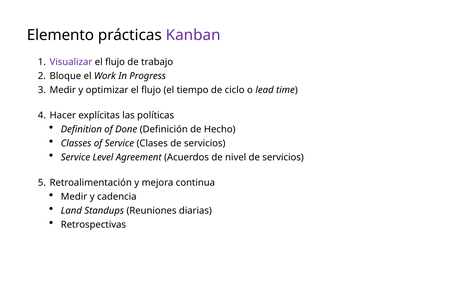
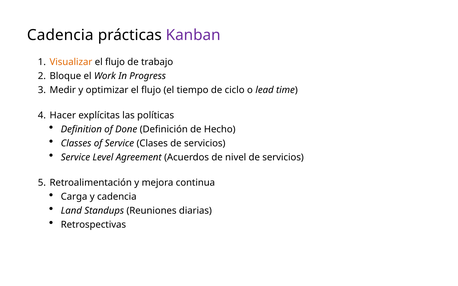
Elemento: Elemento -> Cadencia (60, 35)
Visualizar colour: purple -> orange (71, 62)
Medir: Medir -> Carga (74, 197)
